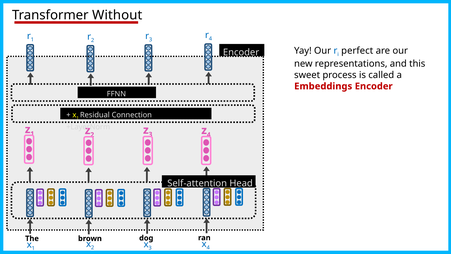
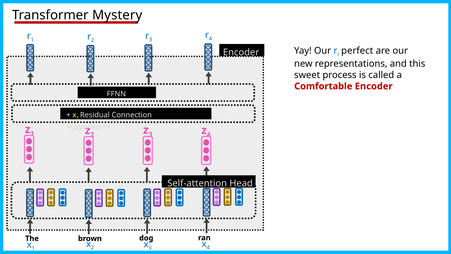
Without: Without -> Mystery (117, 15)
Embeddings: Embeddings -> Comfortable (323, 86)
